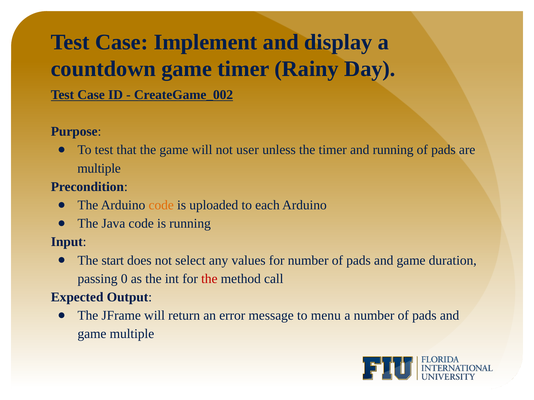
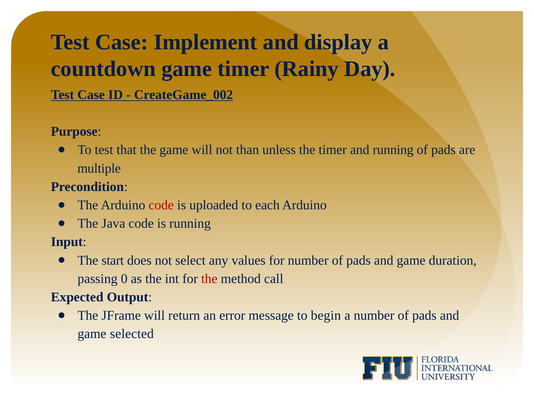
user: user -> than (248, 150)
code colour: orange -> red (161, 205)
menu: menu -> begin (326, 316)
game multiple: multiple -> selected (132, 334)
